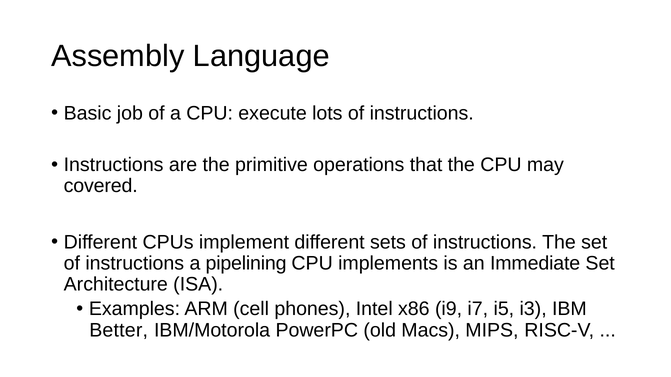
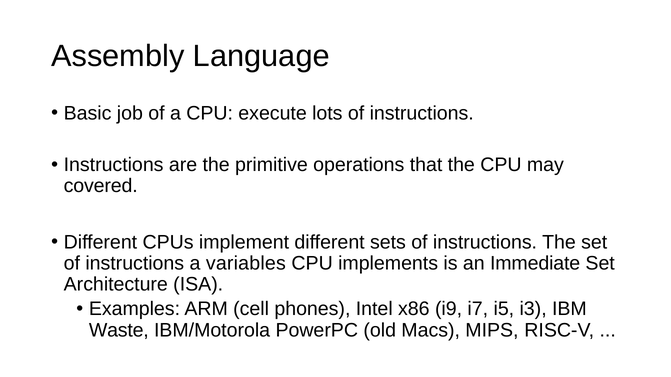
pipelining: pipelining -> variables (246, 264)
Better: Better -> Waste (119, 331)
